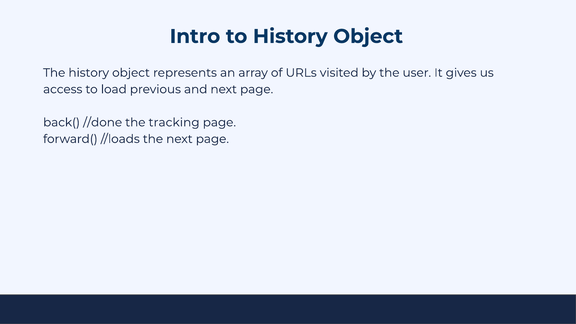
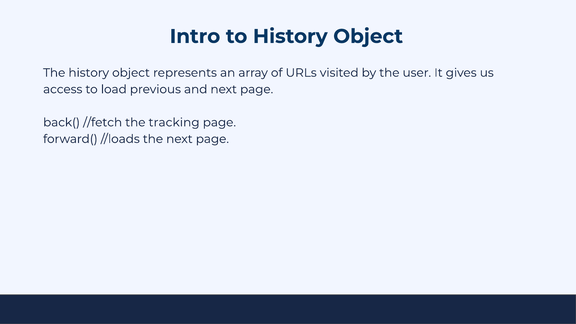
//done: //done -> //fetch (103, 122)
